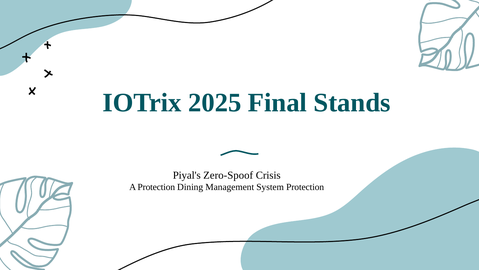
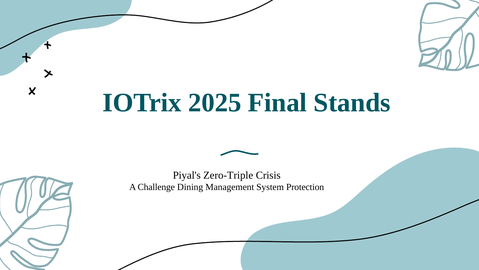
Zero-Spoof: Zero-Spoof -> Zero-Triple (228, 175)
A Protection: Protection -> Challenge (156, 187)
